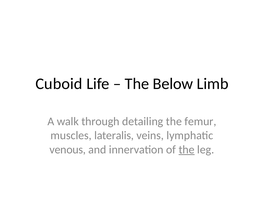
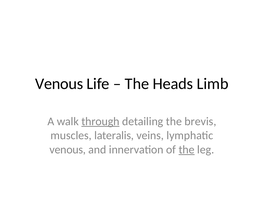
Cuboid: Cuboid -> Venous (59, 84)
Below: Below -> Heads (173, 84)
through underline: none -> present (100, 121)
femur: femur -> brevis (200, 121)
